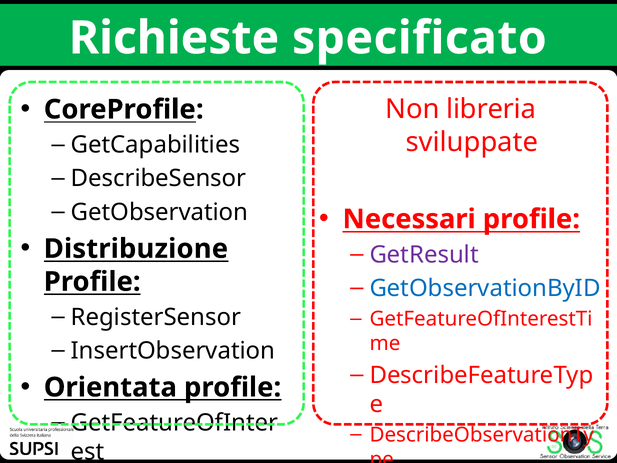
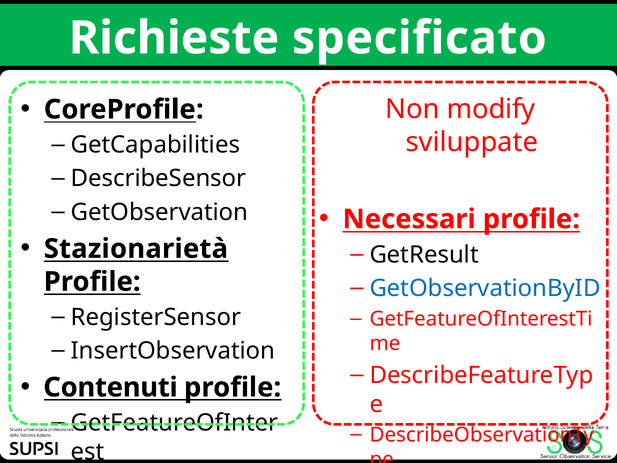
libreria: libreria -> modify (491, 109)
Distribuzione: Distribuzione -> Stazionarietà (136, 249)
GetResult colour: purple -> black (424, 254)
Orientata: Orientata -> Contenuti (110, 387)
